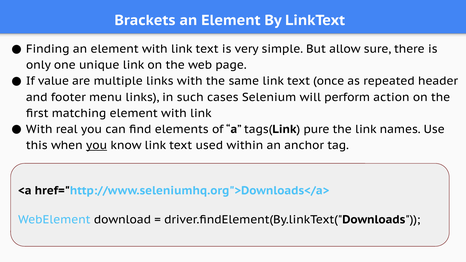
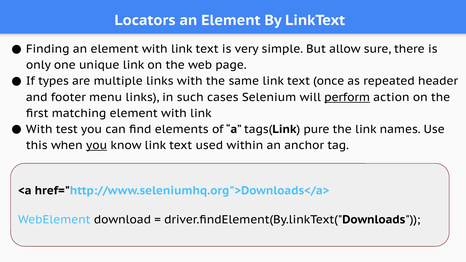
Brackets: Brackets -> Locators (145, 20)
value: value -> types (54, 81)
perform underline: none -> present (347, 97)
real: real -> test (67, 129)
